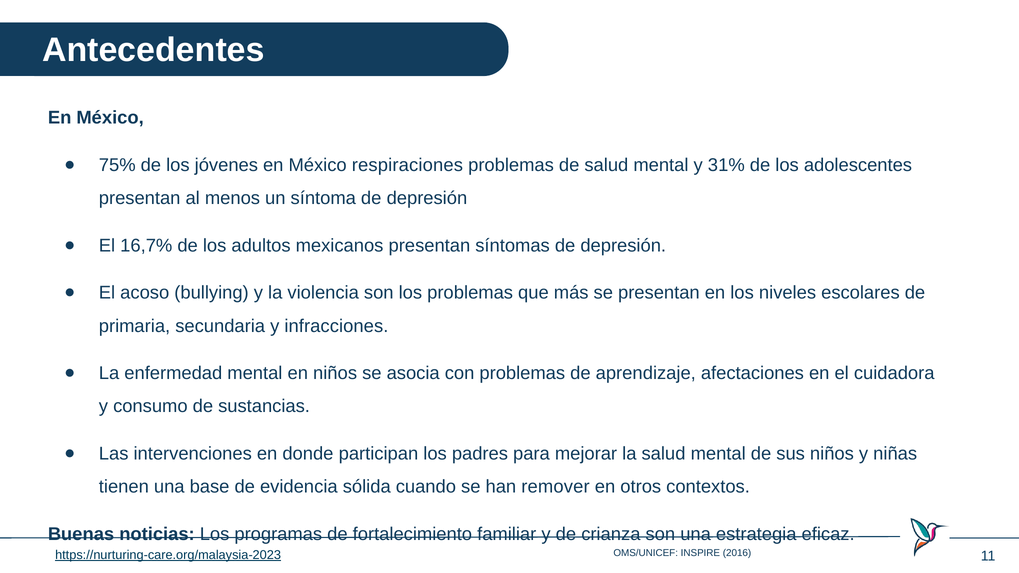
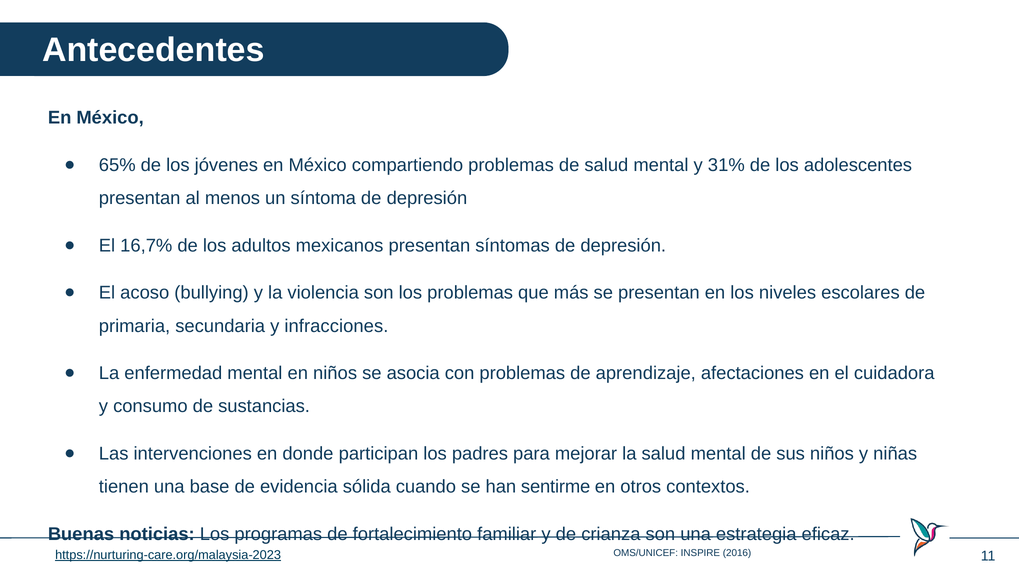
75%: 75% -> 65% (117, 165)
respiraciones: respiraciones -> compartiendo (407, 165)
remover: remover -> sentirme (556, 487)
